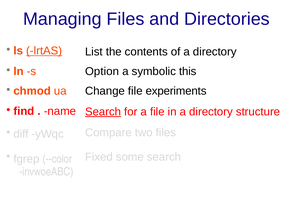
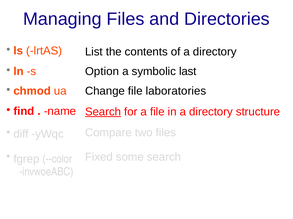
lrtAS underline: present -> none (44, 51)
this: this -> last (188, 72)
experiments: experiments -> laboratories (176, 91)
